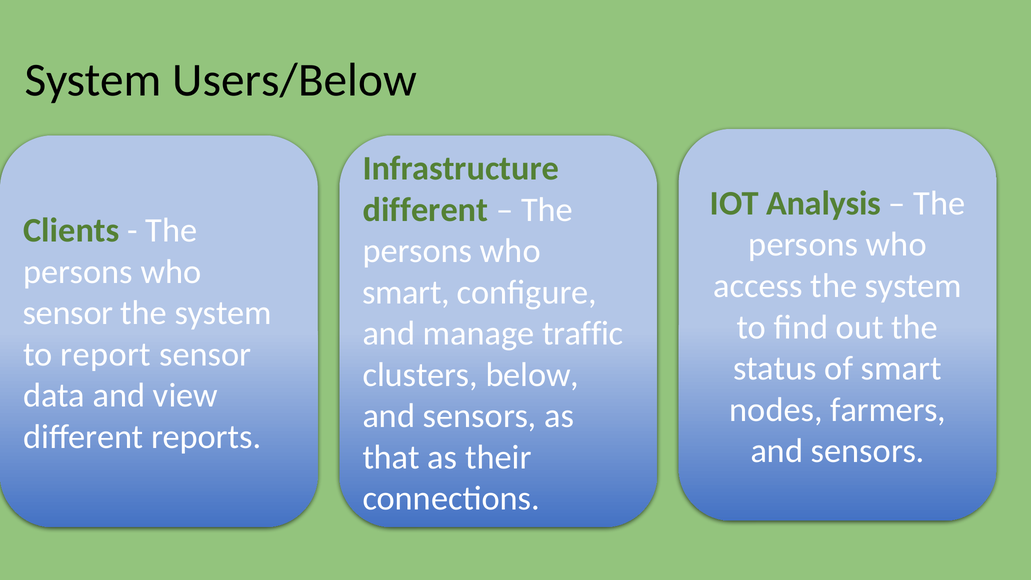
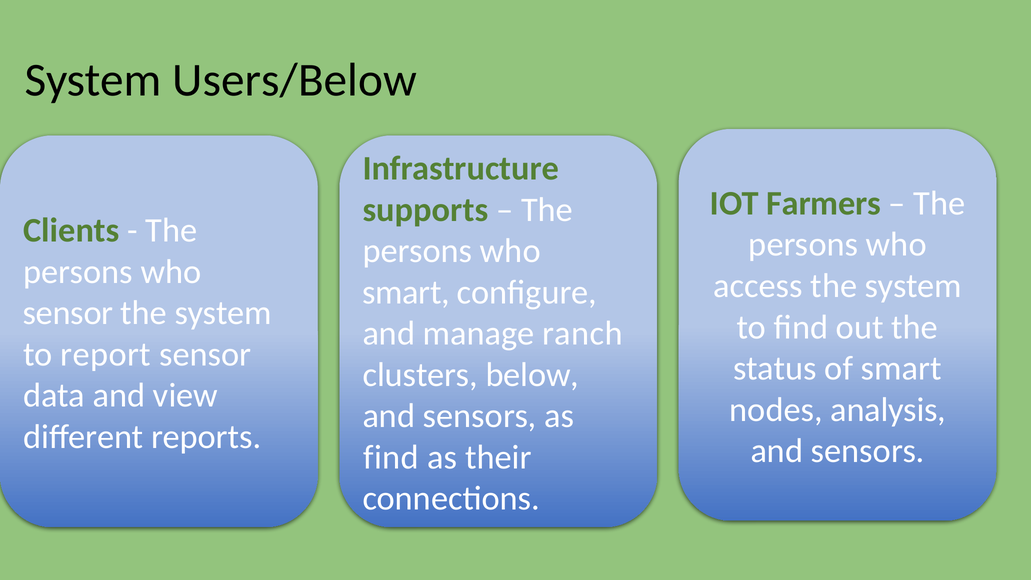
Analysis: Analysis -> Farmers (824, 203)
different: different -> supports (425, 210)
traffic: traffic -> ranch (582, 334)
farmers: farmers -> analysis (888, 410)
that: that -> find (391, 457)
